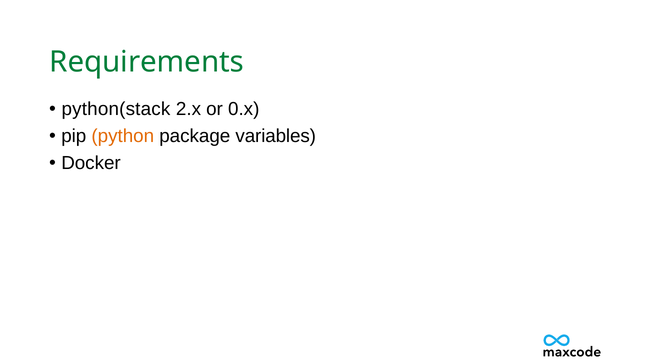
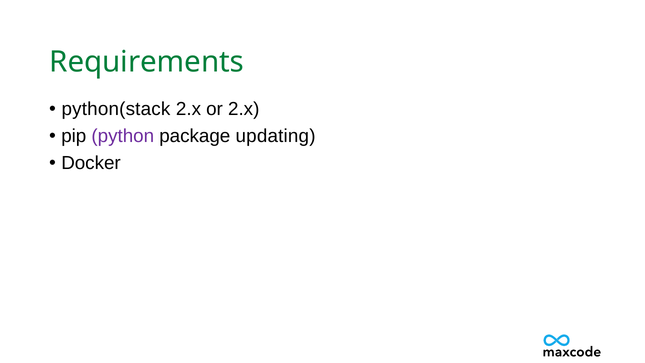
or 0.x: 0.x -> 2.x (244, 109)
python colour: orange -> purple (123, 136)
variables: variables -> updating (276, 136)
